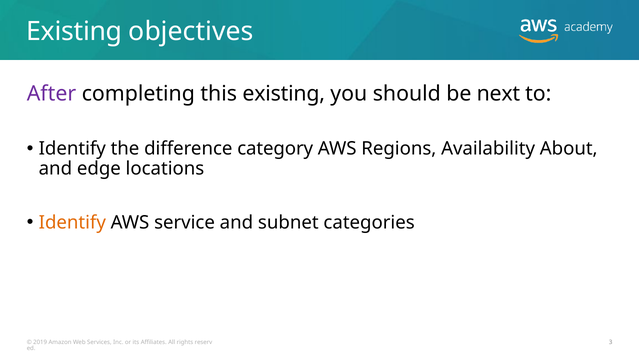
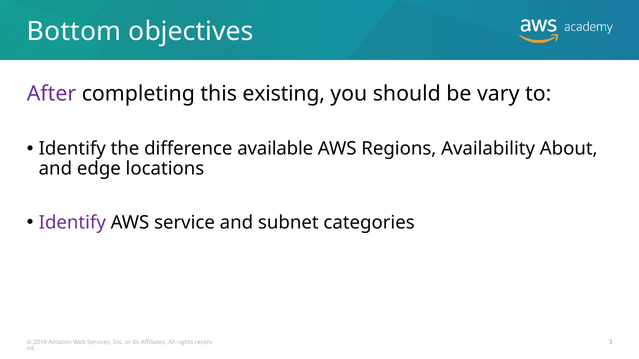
Existing: Existing -> Bottom (74, 31)
next: next -> vary (498, 94)
category: category -> available (275, 149)
Identify colour: orange -> purple (72, 223)
